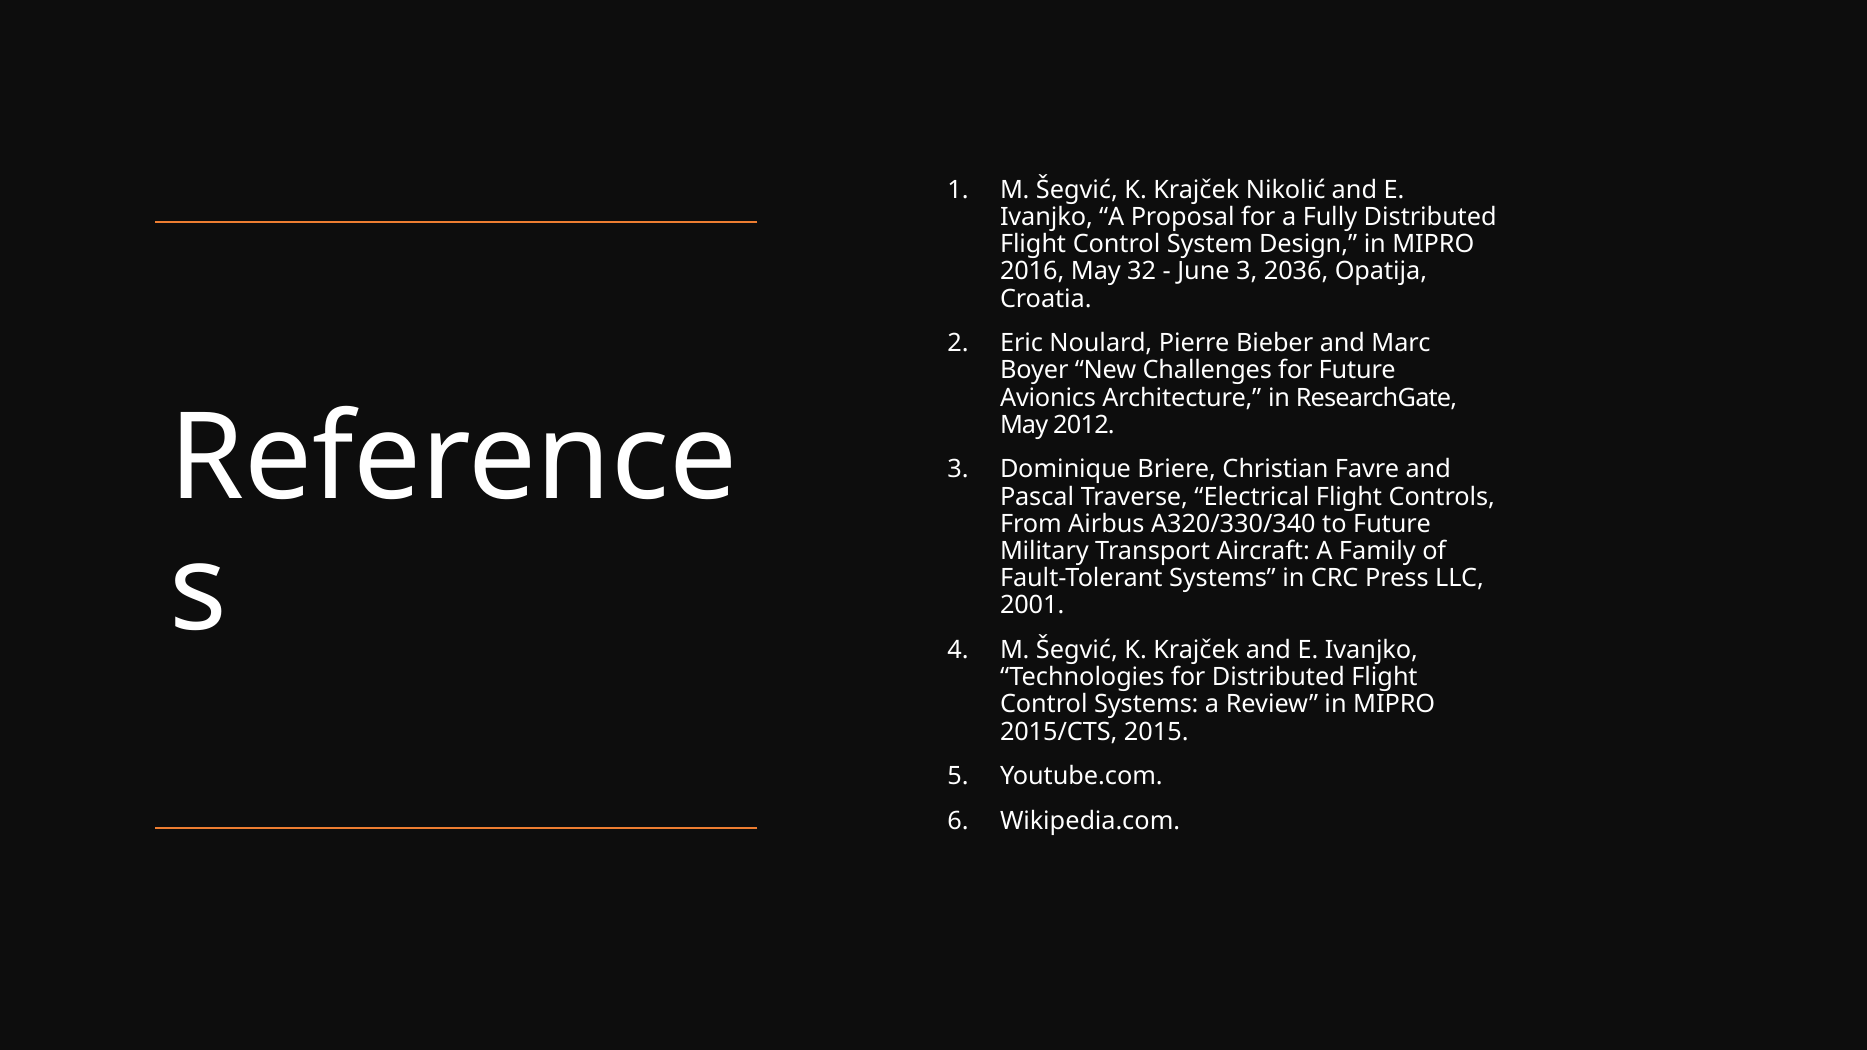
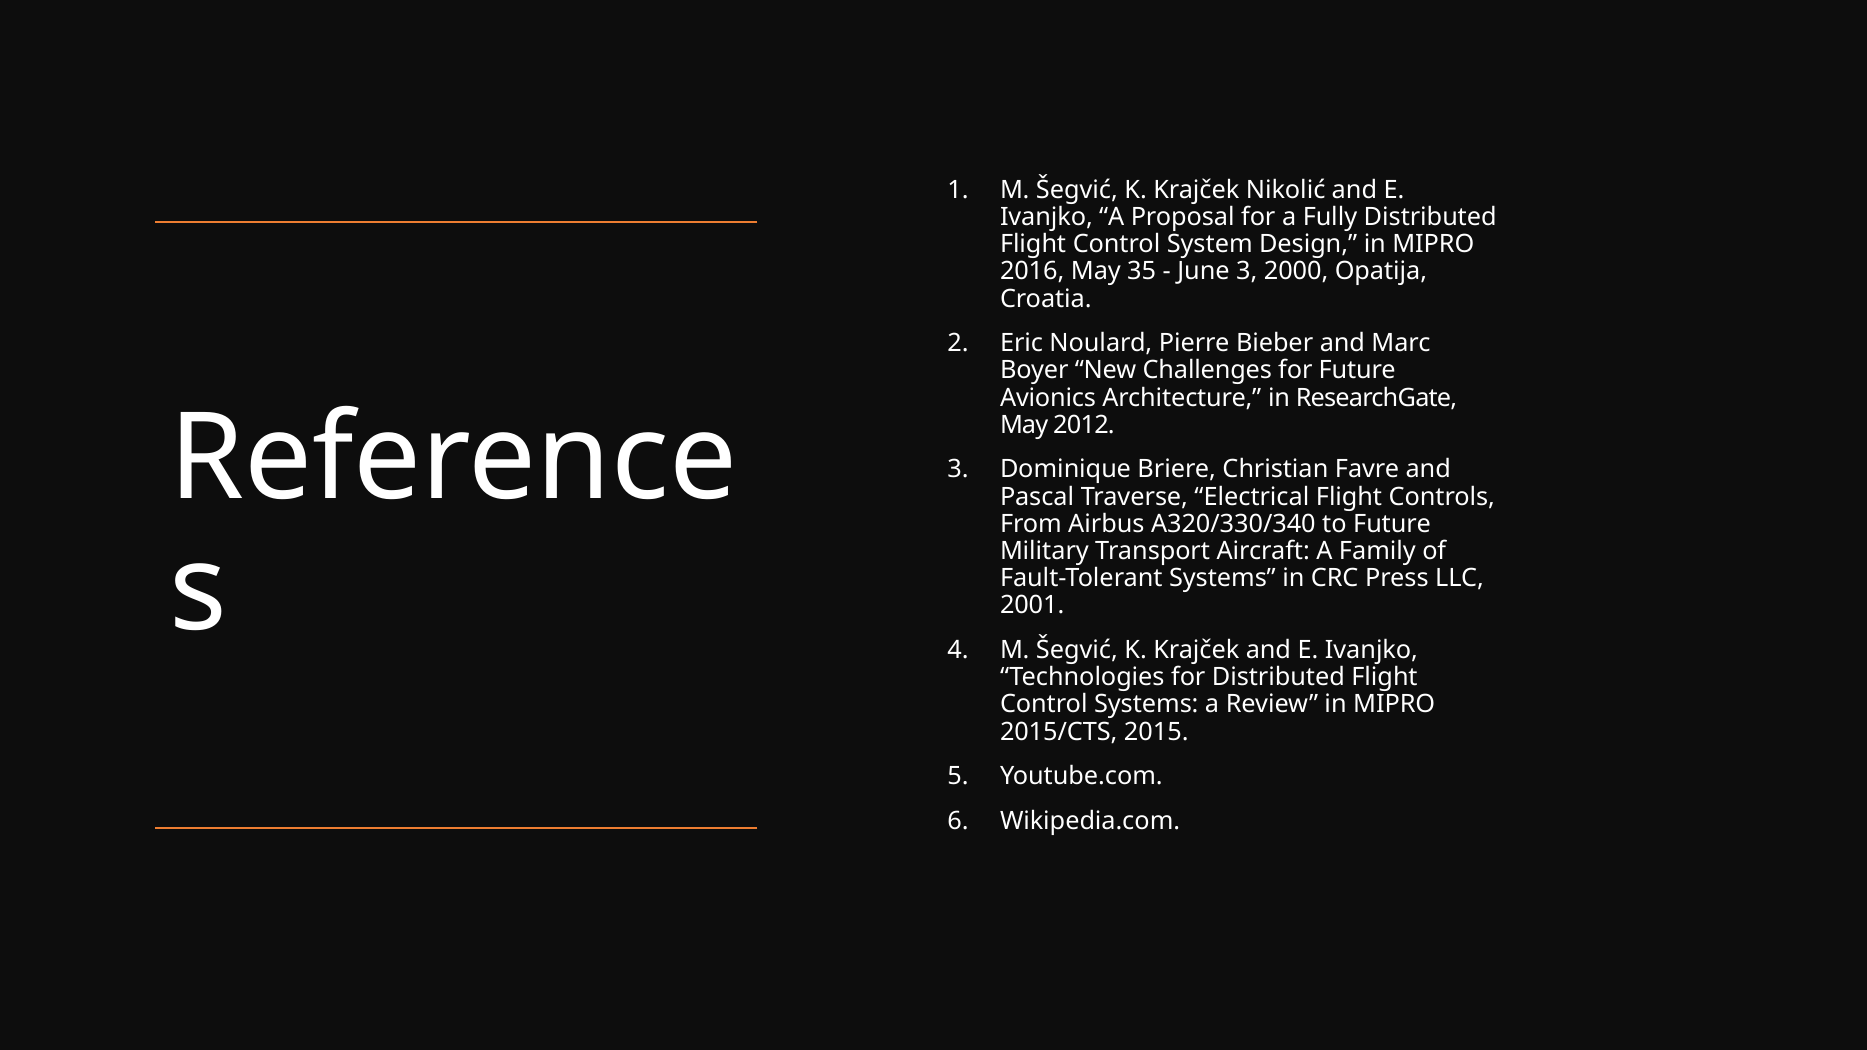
32: 32 -> 35 (1142, 272)
2036: 2036 -> 2000 (1296, 272)
